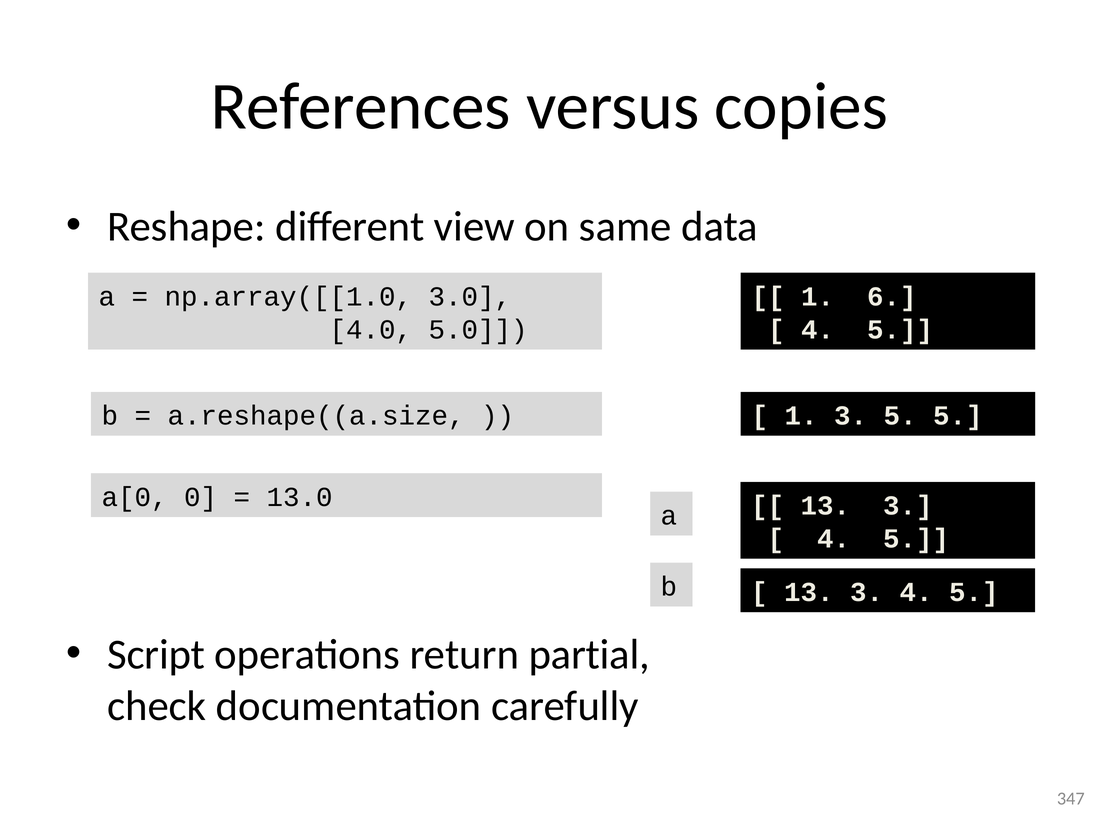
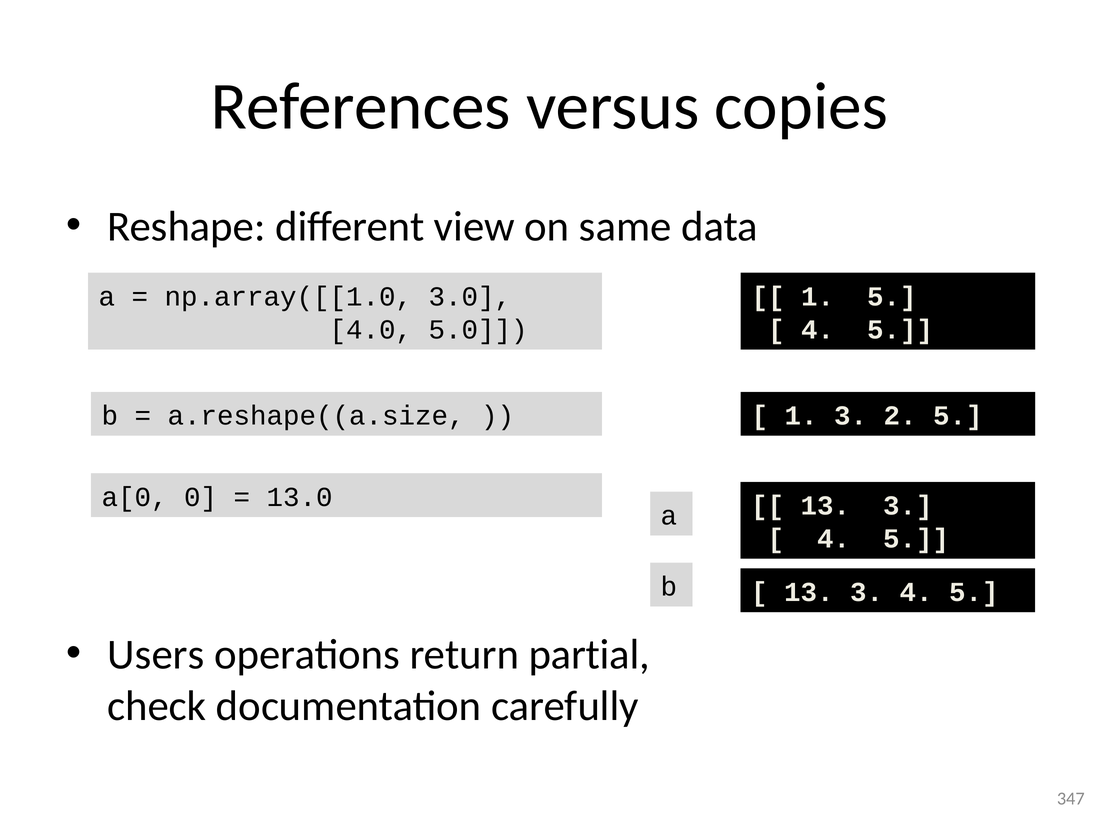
1 6: 6 -> 5 (892, 297)
3 5: 5 -> 2 (900, 416)
Script: Script -> Users (156, 655)
